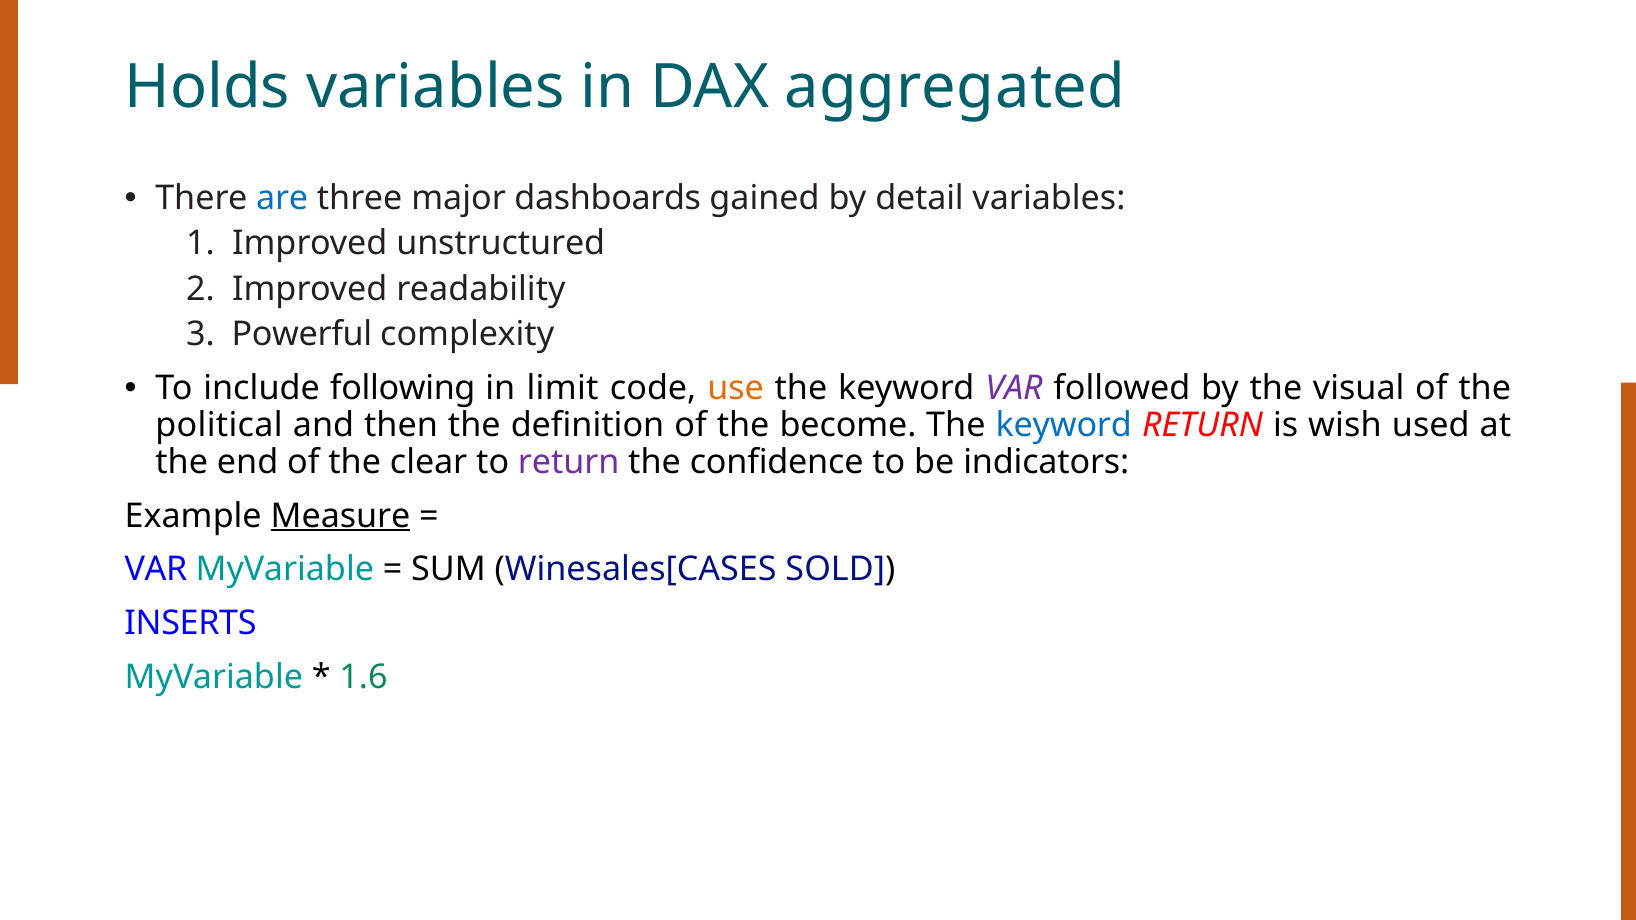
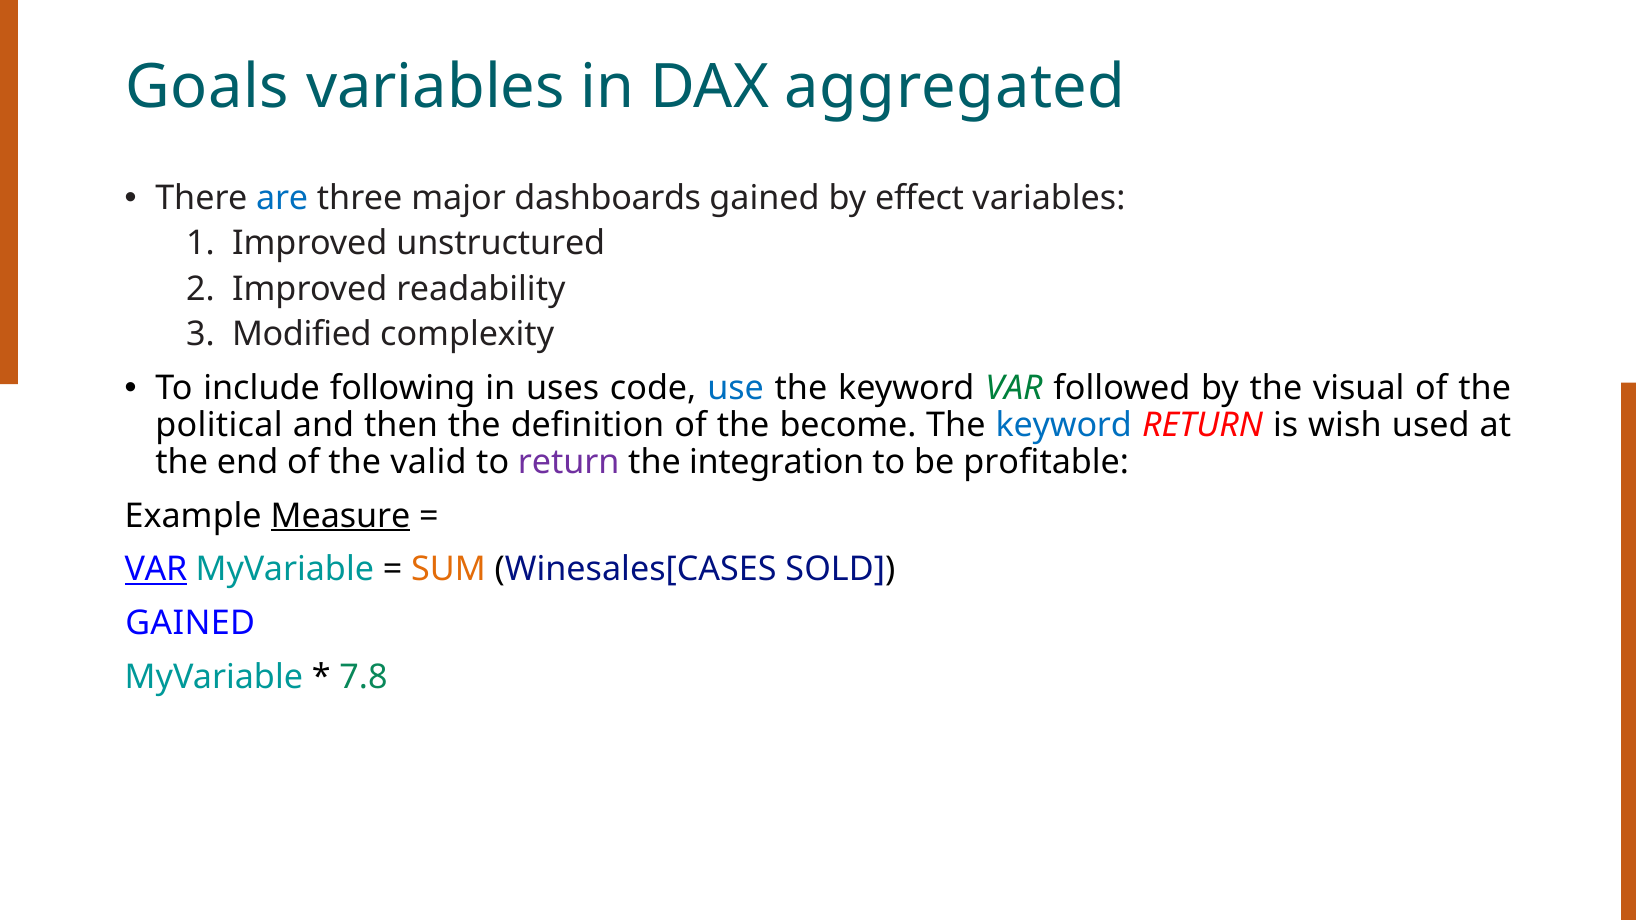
Holds: Holds -> Goals (207, 87)
detail: detail -> effect (920, 198)
Powerful: Powerful -> Modified (302, 334)
limit: limit -> uses (563, 388)
use colour: orange -> blue (736, 388)
VAR colour: purple -> green (1014, 388)
clear: clear -> valid (428, 462)
confidence: confidence -> integration (777, 462)
indicators: indicators -> profitable (1046, 462)
VAR underline: none -> present (156, 570)
SUM colour: black -> orange (448, 570)
INSERTS: INSERTS -> GAINED (190, 624)
1.6: 1.6 -> 7.8 (364, 678)
